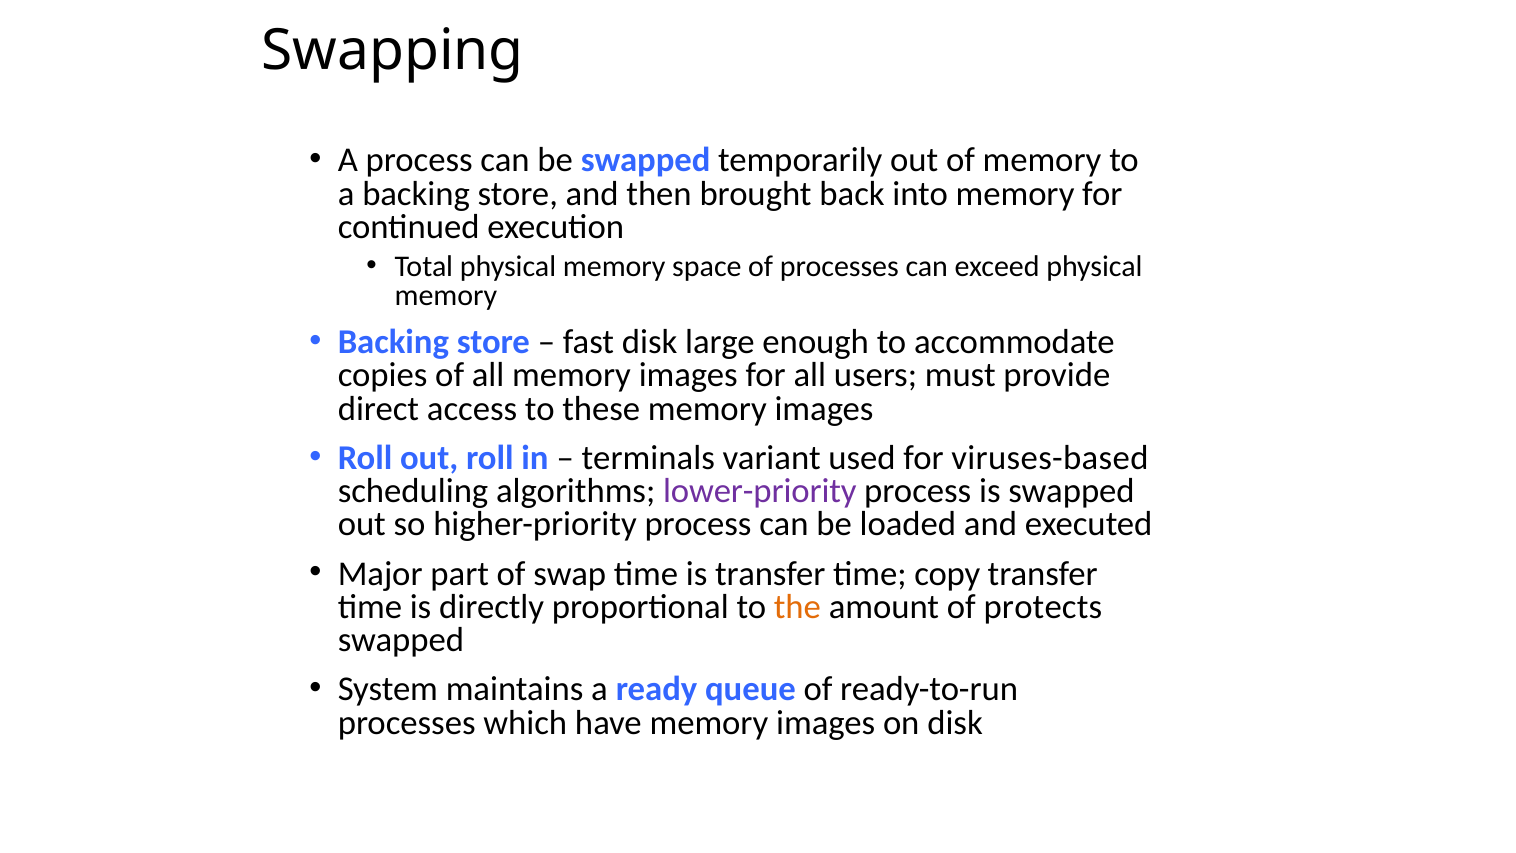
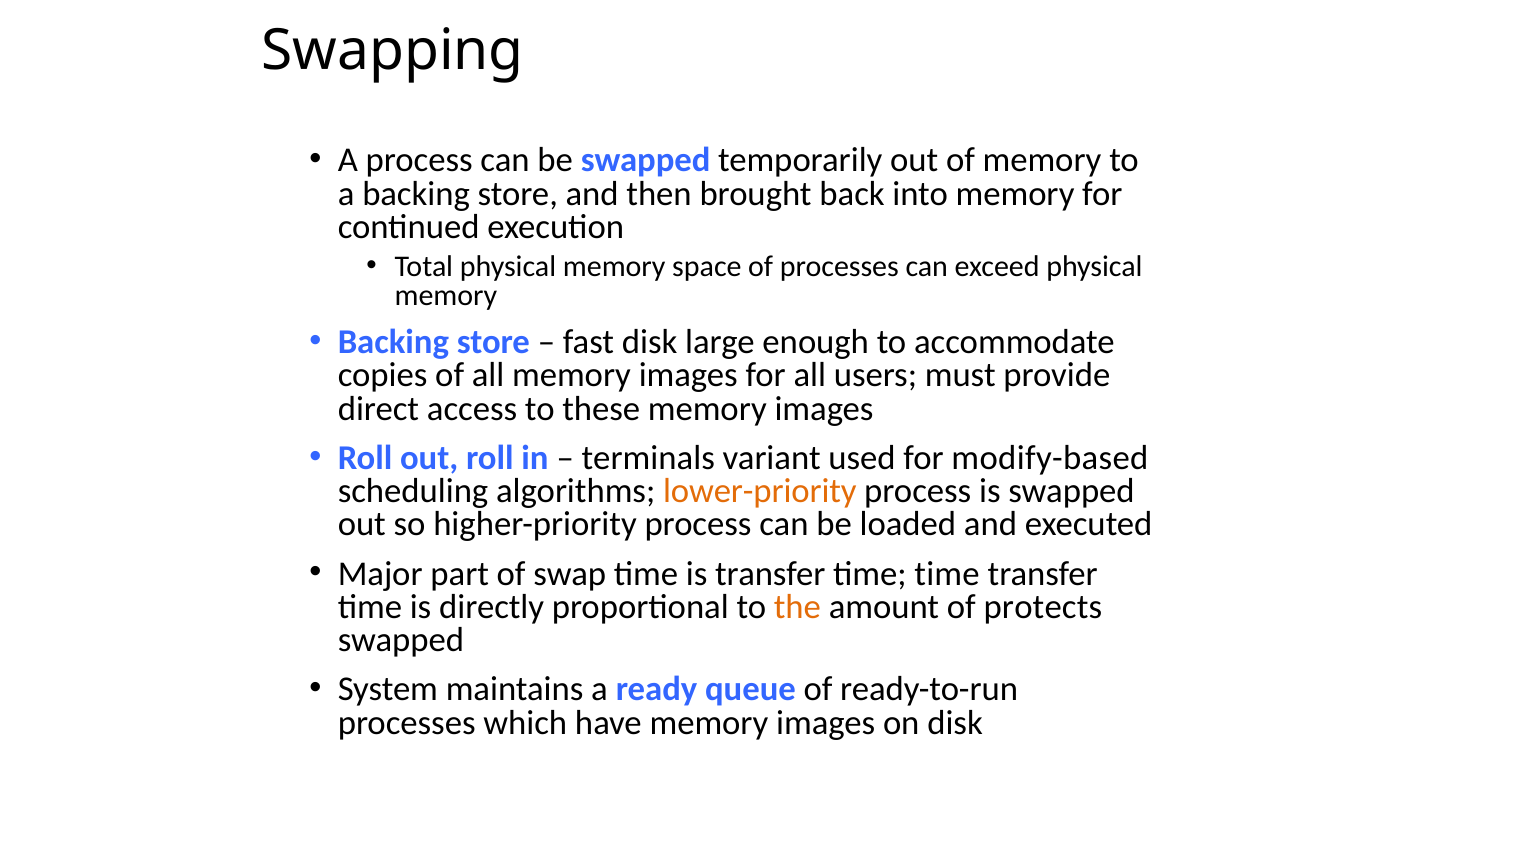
viruses-based: viruses-based -> modify-based (1050, 458)
lower-priority colour: purple -> orange (760, 491)
time copy: copy -> time (947, 573)
